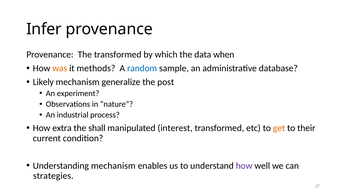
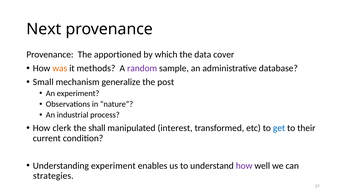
Infer: Infer -> Next (44, 29)
The transformed: transformed -> apportioned (118, 54)
when: when -> cover (224, 54)
random colour: blue -> purple (142, 68)
Likely: Likely -> Small (43, 82)
extra: extra -> clerk (62, 128)
get colour: orange -> blue (279, 128)
Understanding mechanism: mechanism -> experiment (113, 165)
